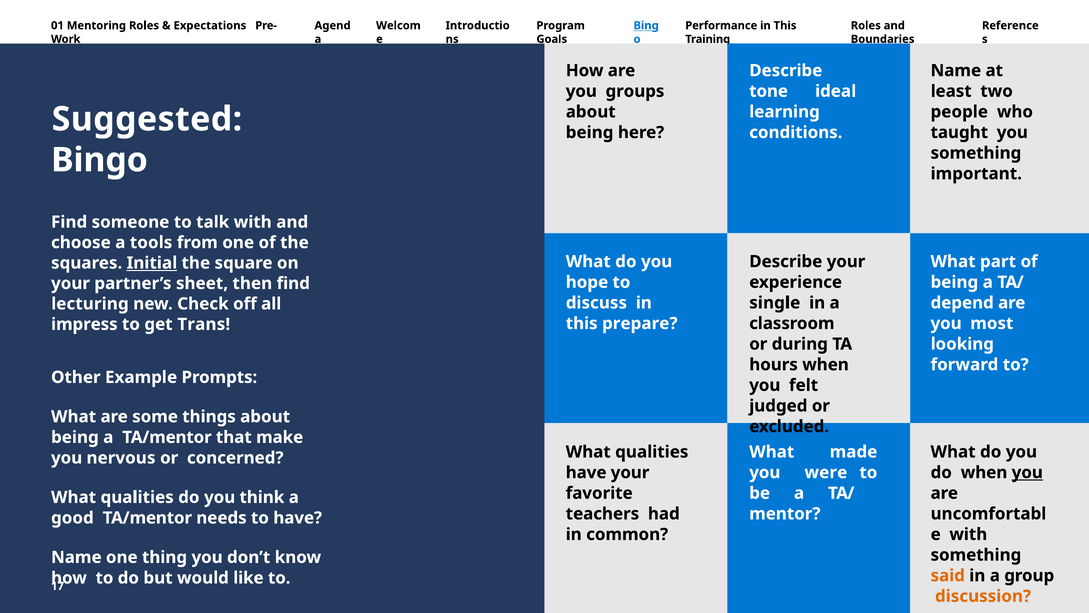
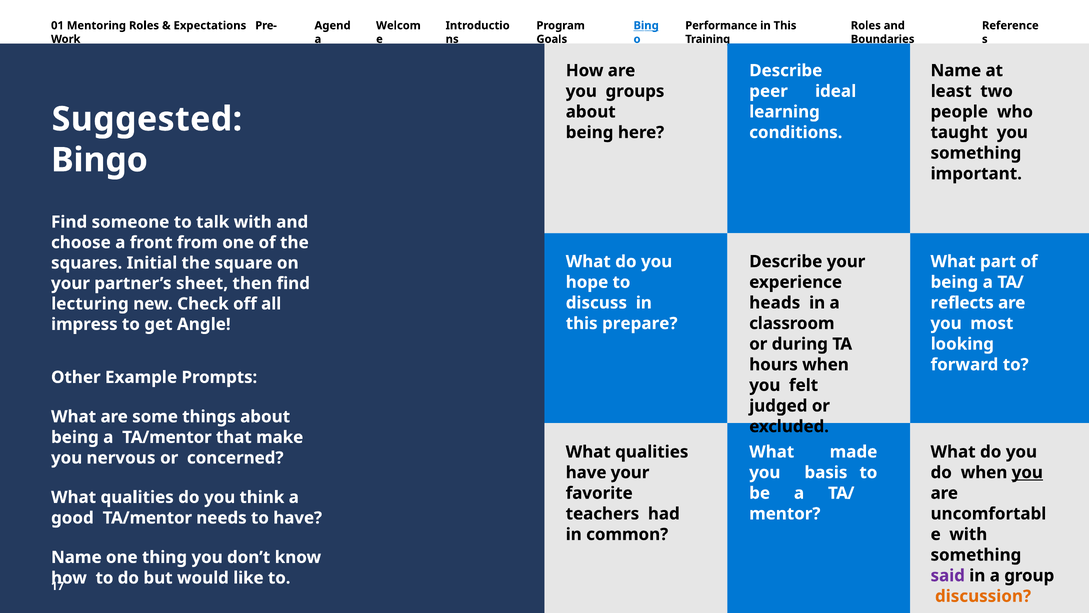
tone: tone -> peer (769, 91)
tools: tools -> front (151, 242)
Initial underline: present -> none (152, 263)
single: single -> heads (775, 303)
depend: depend -> reflects (962, 303)
Trans: Trans -> Angle (204, 324)
were: were -> basis (826, 472)
said colour: orange -> purple (948, 575)
